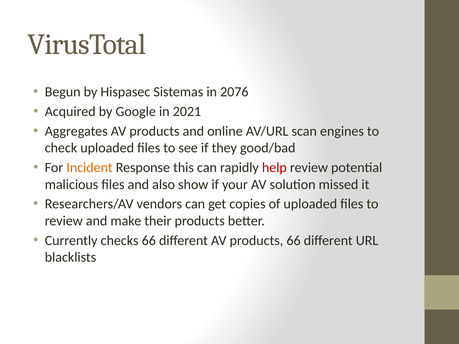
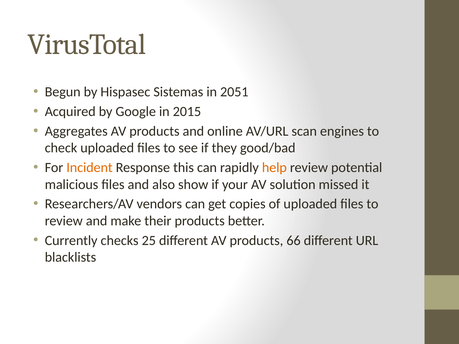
2076: 2076 -> 2051 (234, 92)
2021: 2021 -> 2015 (187, 112)
help colour: red -> orange (274, 168)
checks 66: 66 -> 25 (149, 241)
